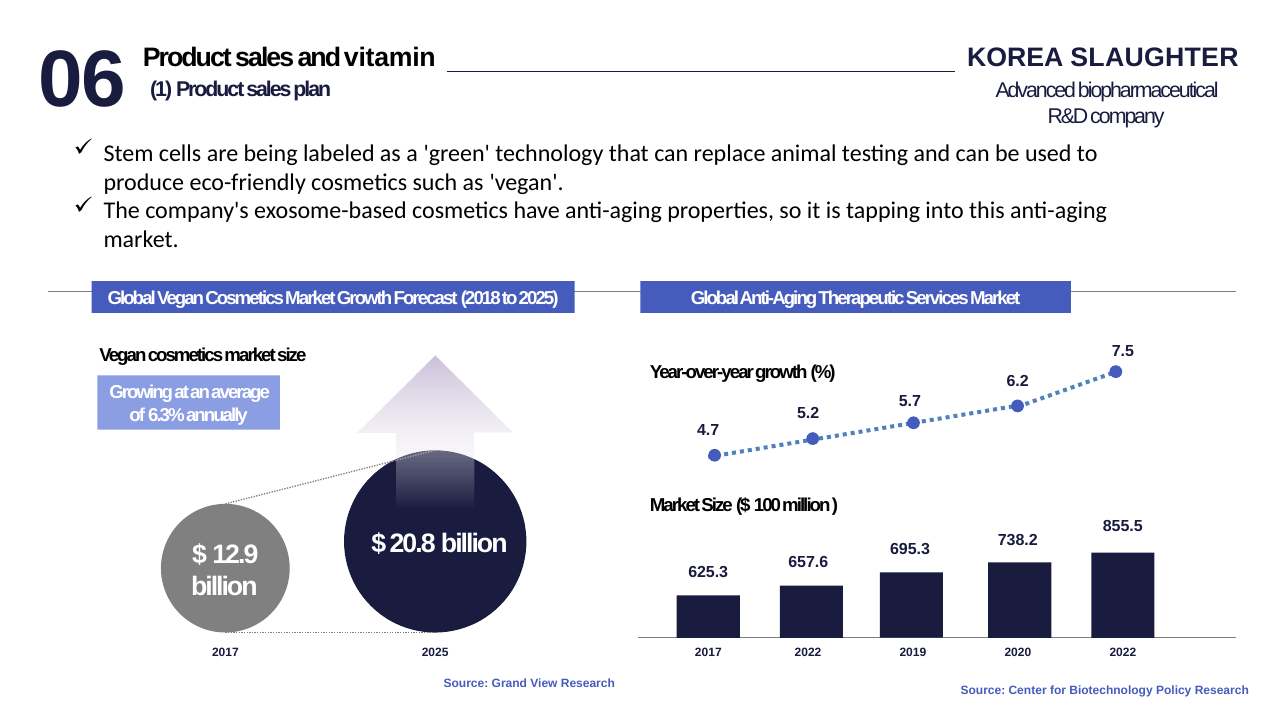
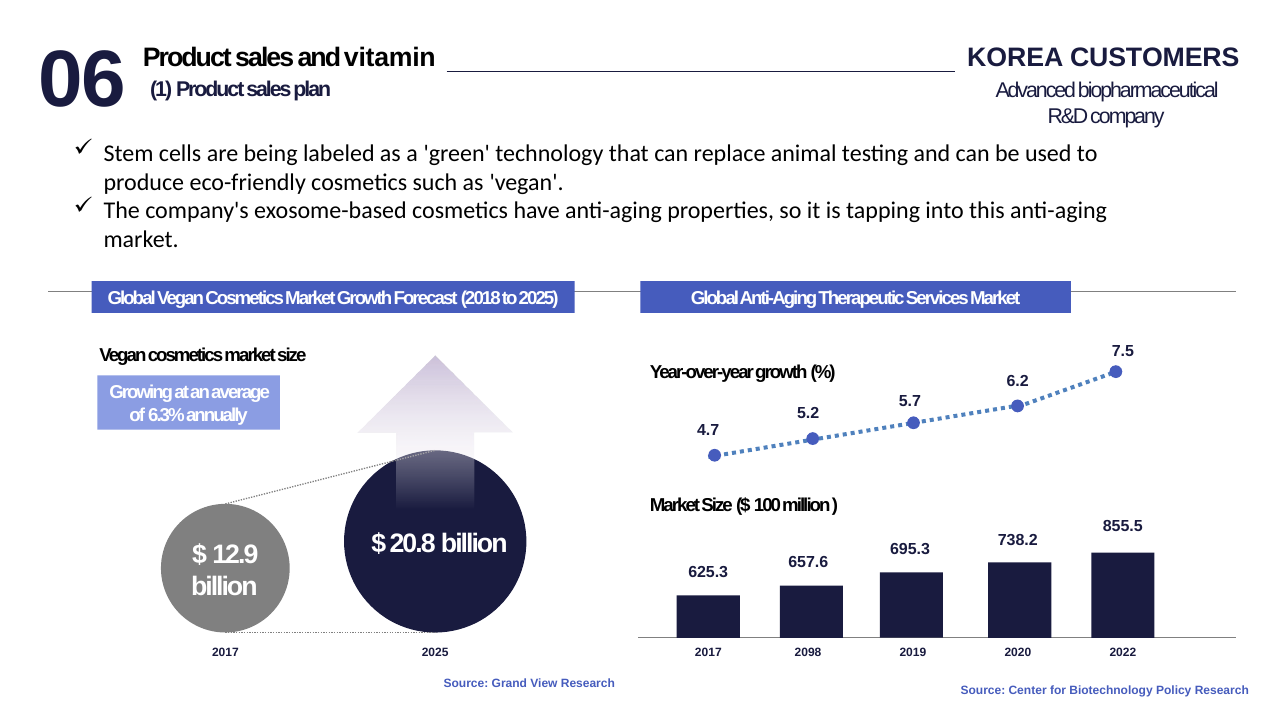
SLAUGHTER: SLAUGHTER -> CUSTOMERS (1155, 58)
2022: 2022 -> 2098 (808, 653)
